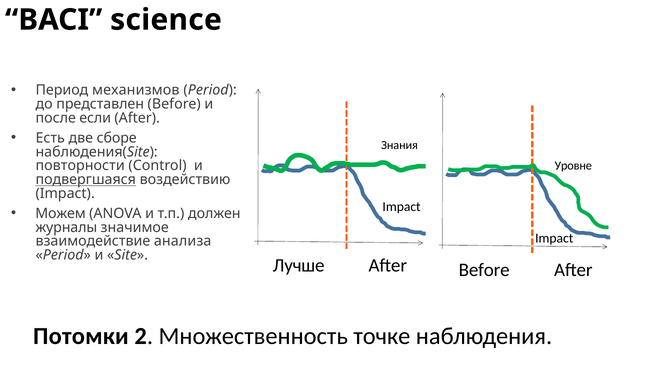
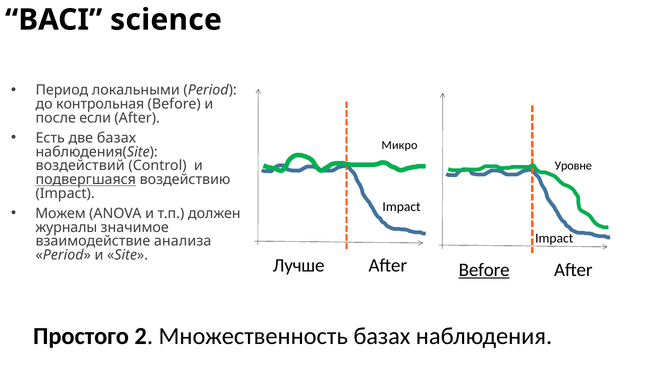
механизмов: механизмов -> локальными (136, 90)
представлен: представлен -> контрольная (100, 104)
две сборе: сборе -> базах (117, 138)
Знания: Знания -> Микро (399, 145)
повторности: повторности -> воздействий (80, 166)
Before underline: none -> present (484, 270)
Потомки: Потомки -> Простого (81, 336)
Множественность точке: точке -> базах (382, 336)
